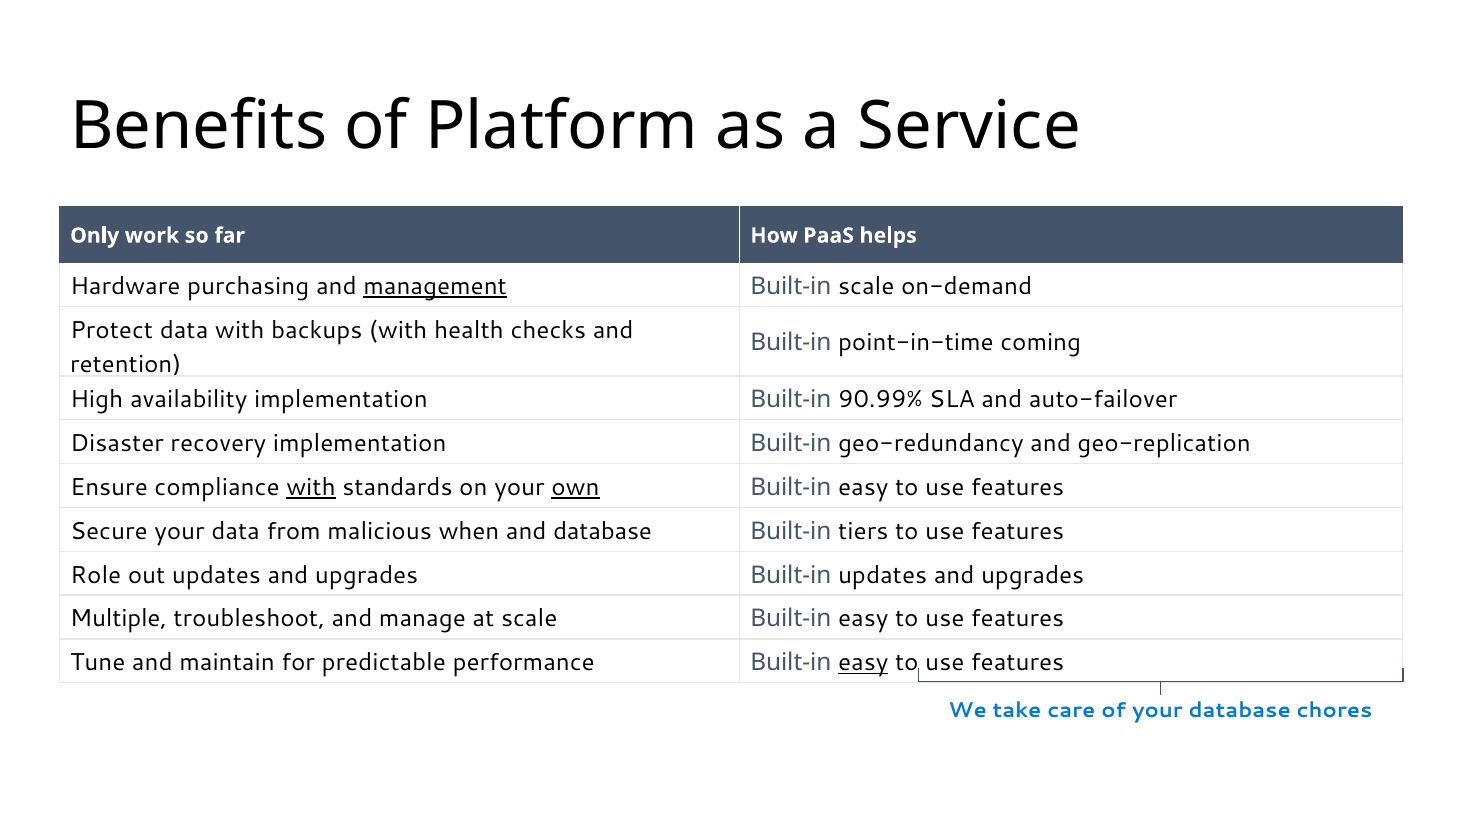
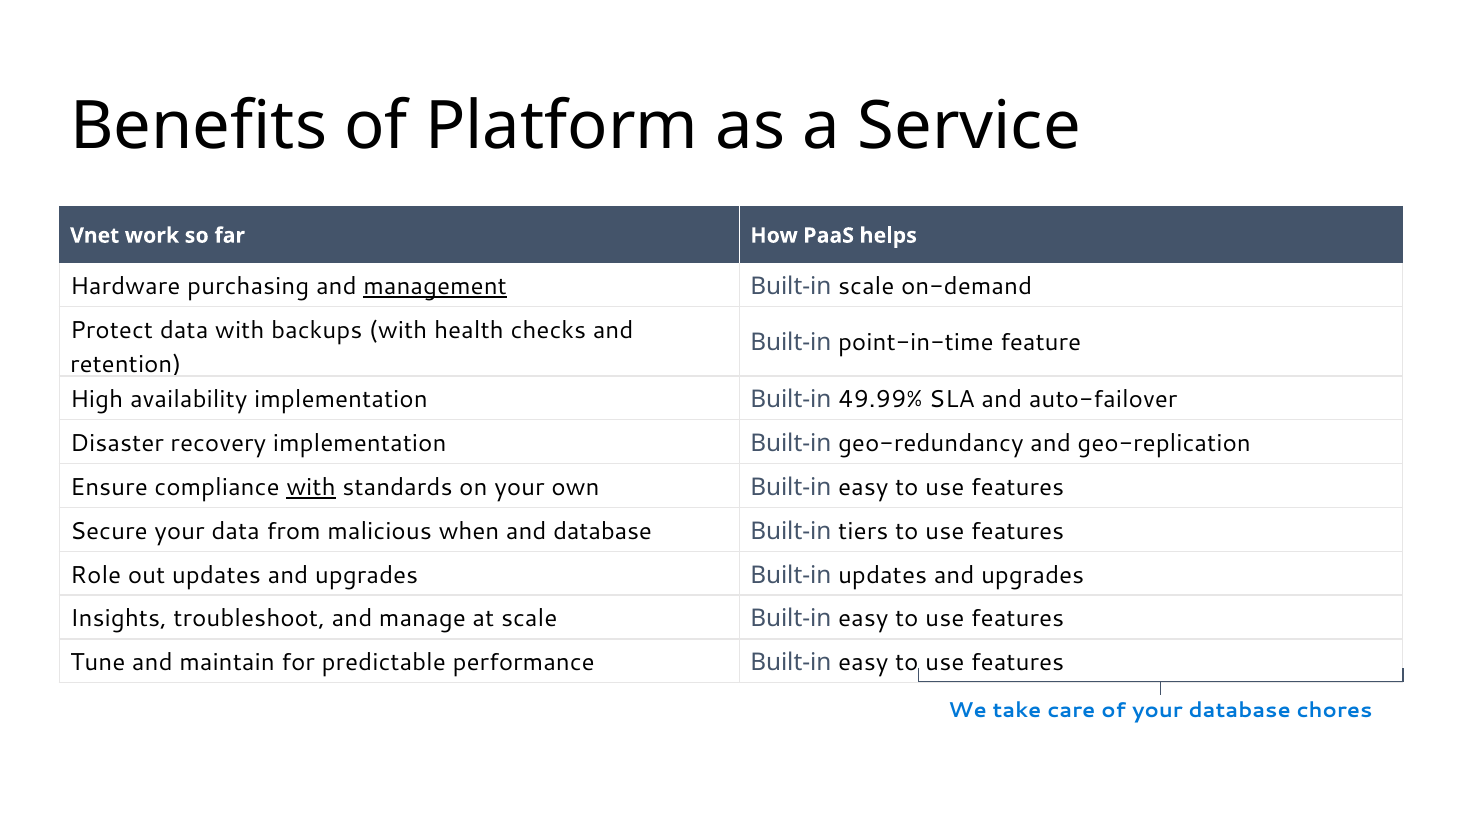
Only: Only -> Vnet (95, 236)
coming: coming -> feature (1041, 342)
90.99%: 90.99% -> 49.99% (880, 400)
own underline: present -> none (575, 487)
Multiple: Multiple -> Insights (118, 619)
easy underline: present -> none (863, 663)
